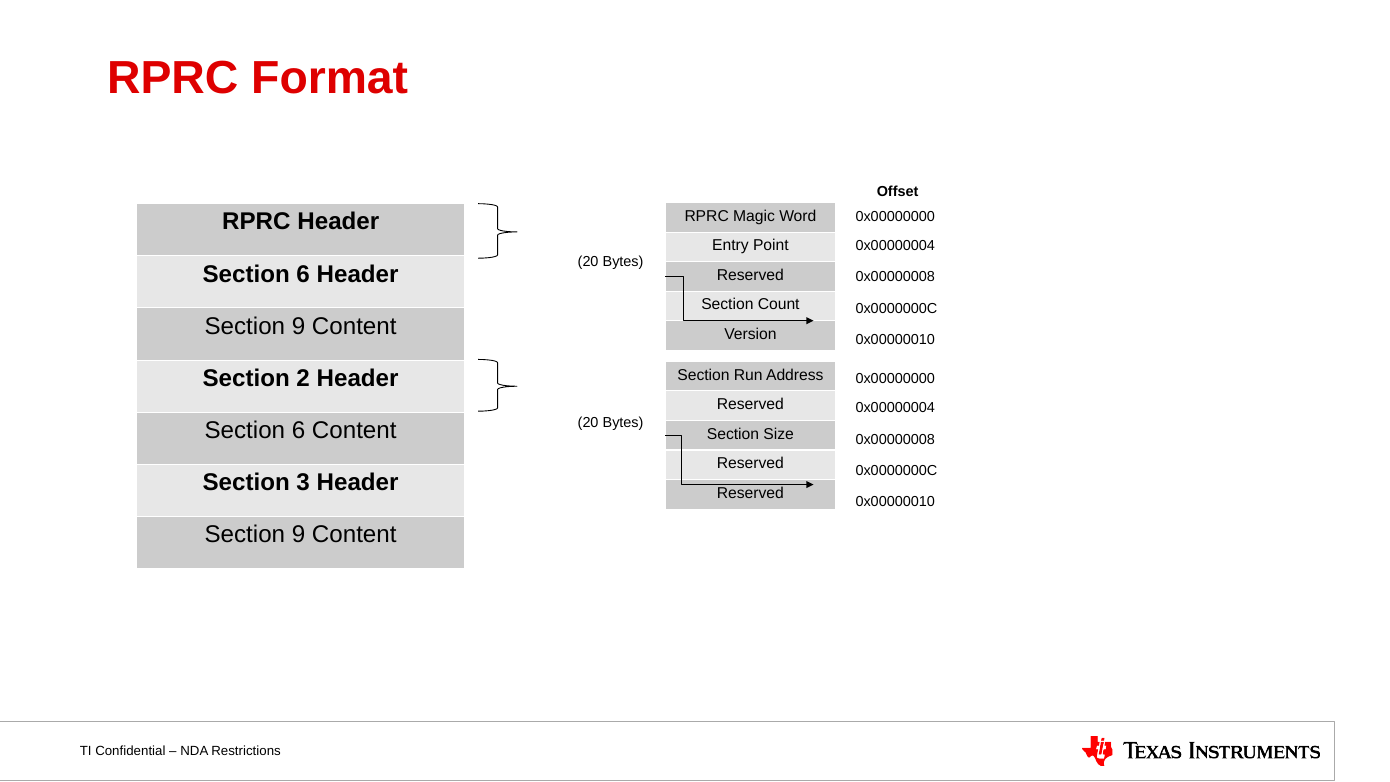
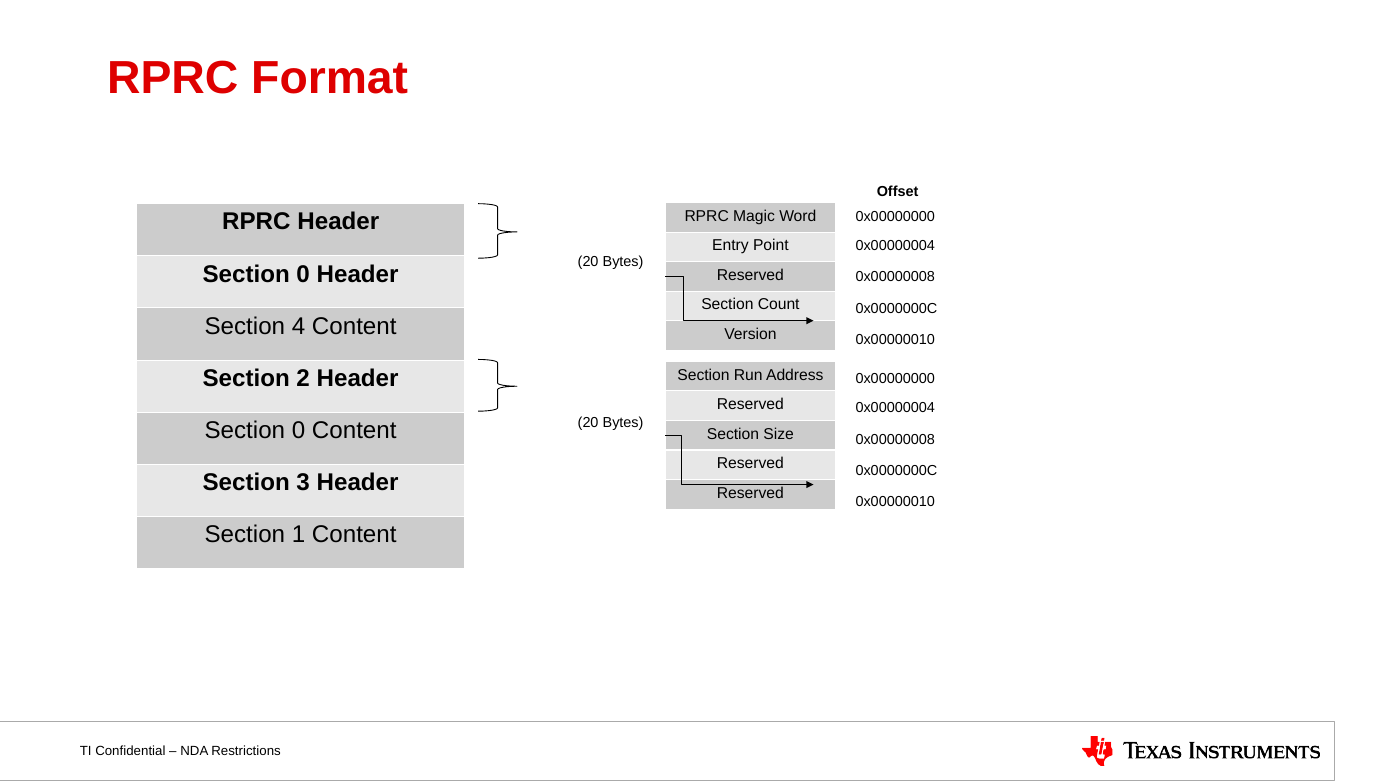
6: 6 -> 0 (303, 274)
9: 9 -> 4 (299, 326)
6: 6 -> 0 (299, 430)
9: 9 -> 1 (299, 535)
